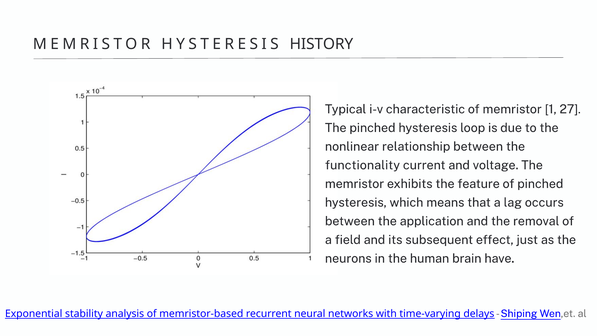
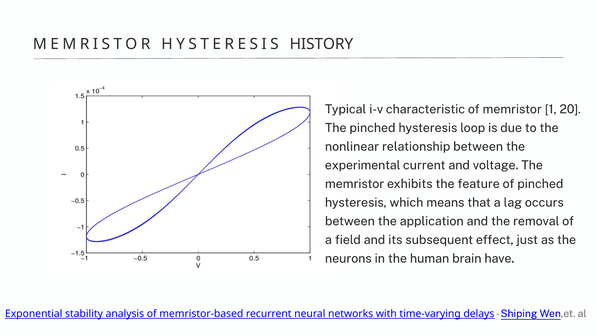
27: 27 -> 20 (570, 109)
functionality: functionality -> experimental (363, 165)
